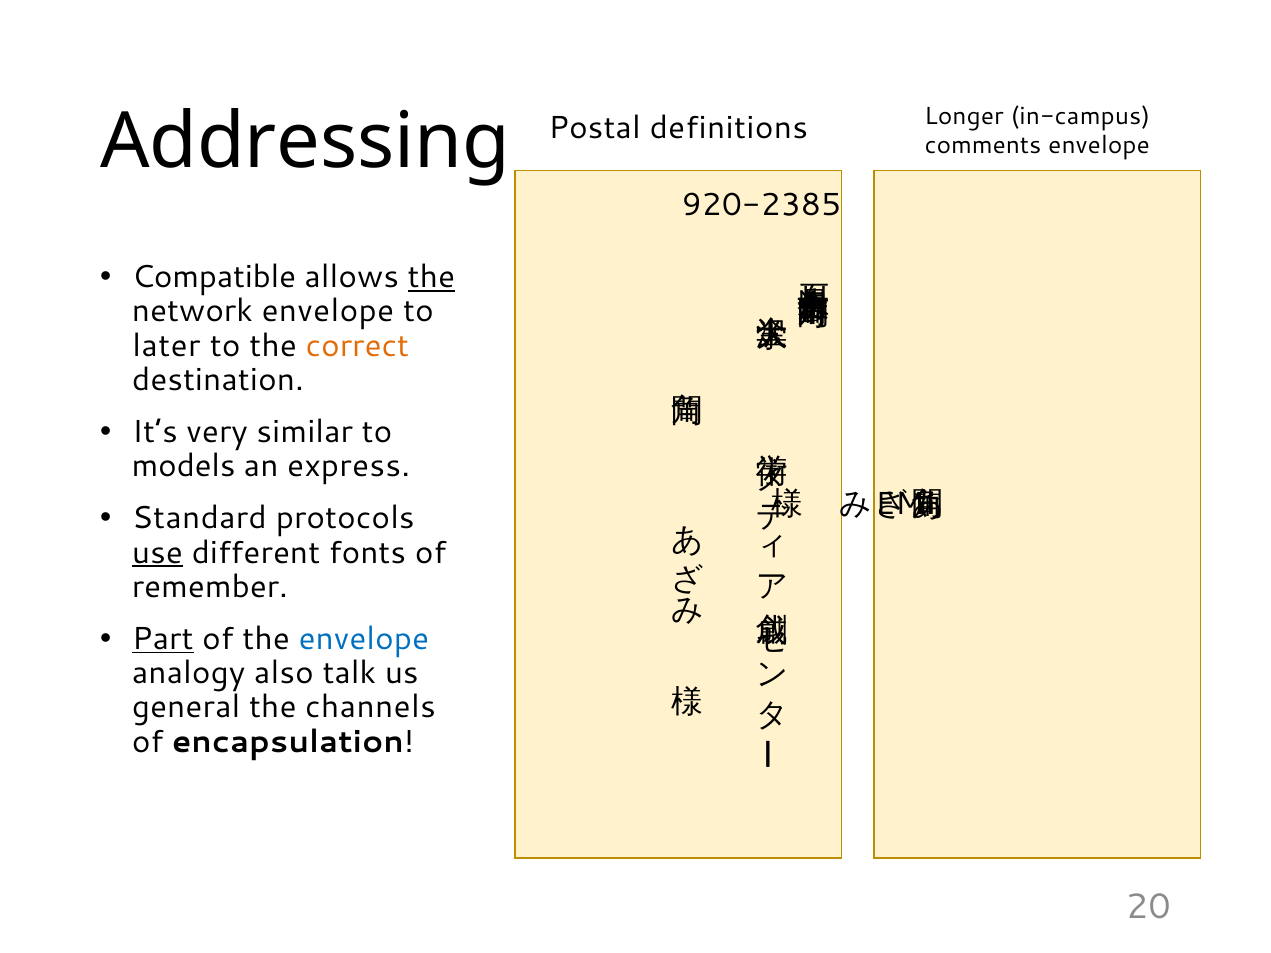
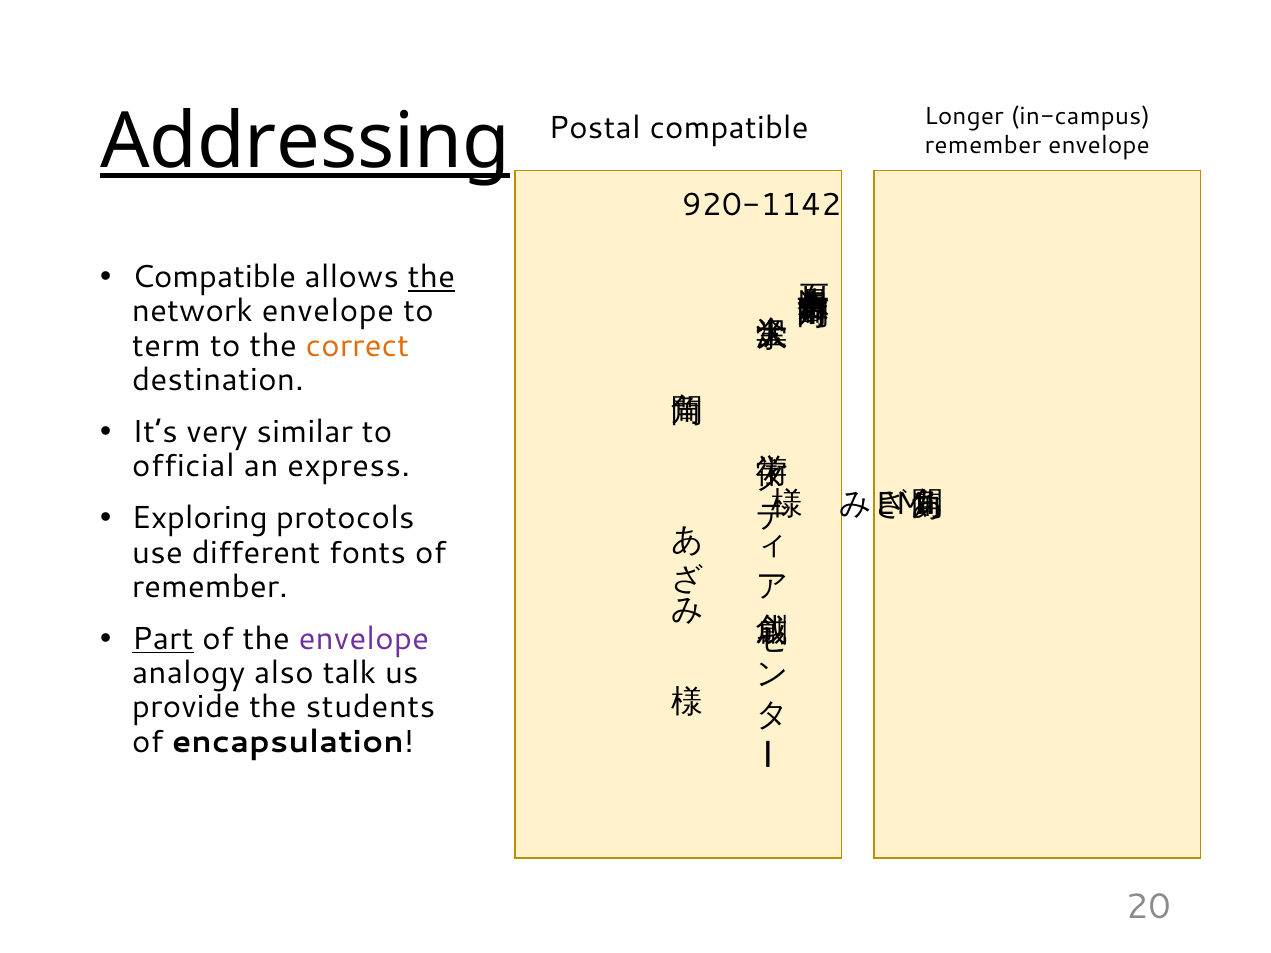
Postal definitions: definitions -> compatible (729, 128)
Addressing underline: none -> present (305, 142)
comments: comments -> remember (983, 146)
920-2385: 920-2385 -> 920-1142 (761, 205)
later: later -> term (166, 346)
models: models -> official (183, 466)
Standard: Standard -> Exploring (200, 518)
use underline: present -> none (157, 553)
envelope colour: blue -> purple (364, 639)
general: general -> provide (186, 708)
channels: channels -> students (371, 708)
